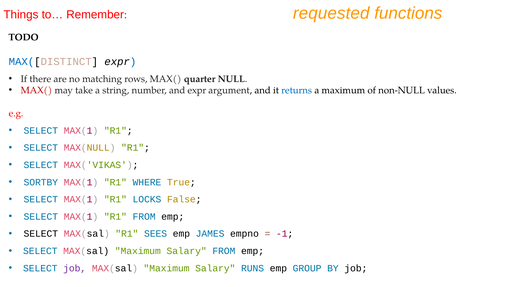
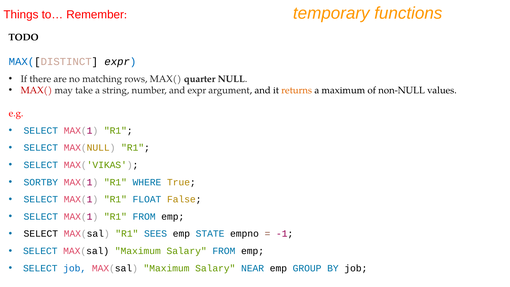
requested: requested -> temporary (331, 13)
returns colour: blue -> orange (297, 90)
LOCKS: LOCKS -> FLOAT (147, 199)
JAMES: JAMES -> STATE (210, 234)
job colour: purple -> blue (75, 268)
RUNS: RUNS -> NEAR (253, 268)
